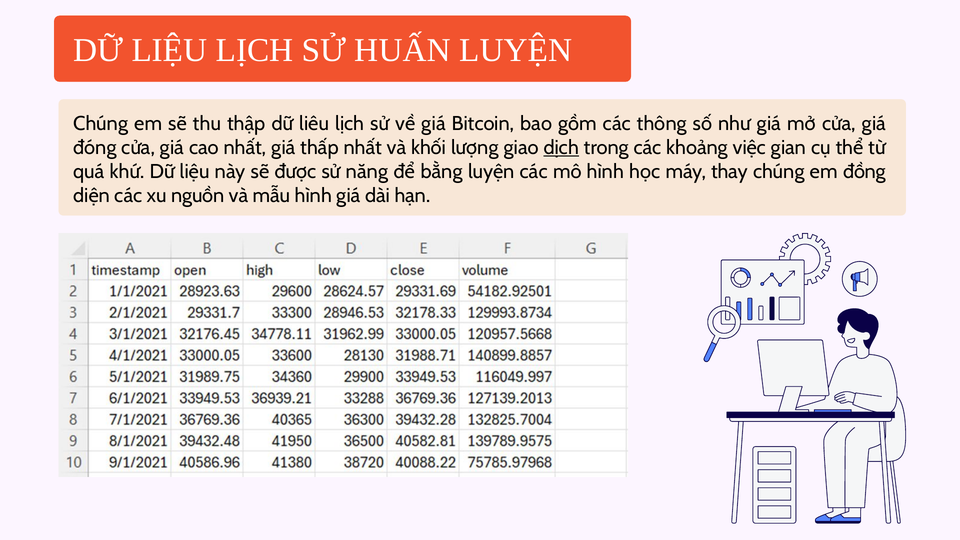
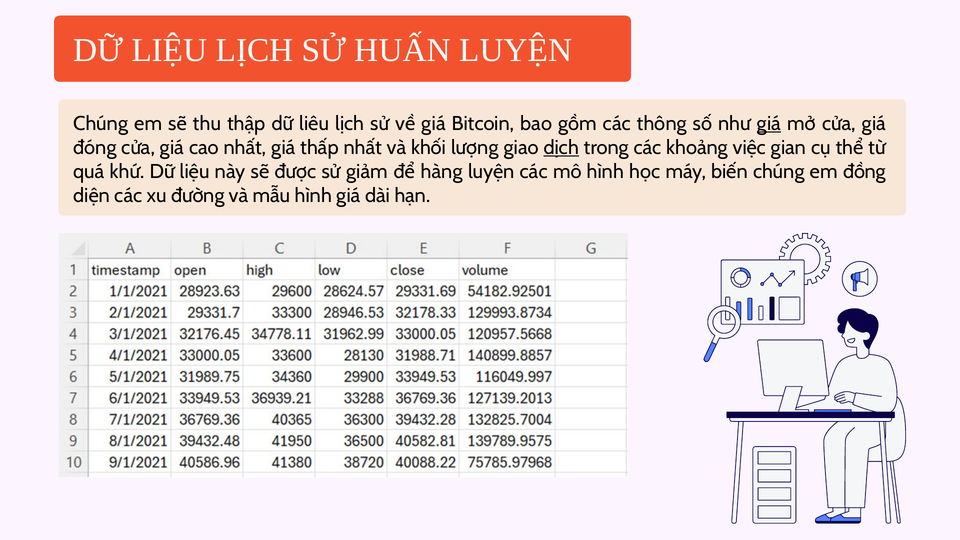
giá underline: none -> present (769, 124)
năng: năng -> giảm (367, 172)
bằng: bằng -> hàng (442, 172)
thay: thay -> biến (730, 172)
nguồn: nguồn -> đường (198, 196)
